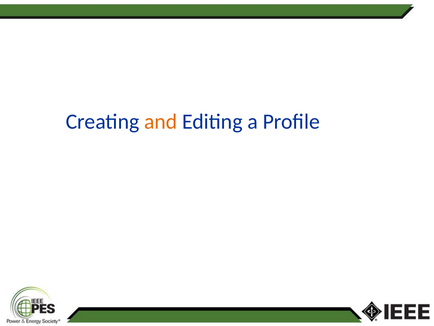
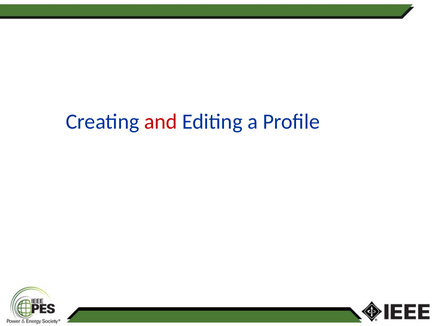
and colour: orange -> red (161, 122)
